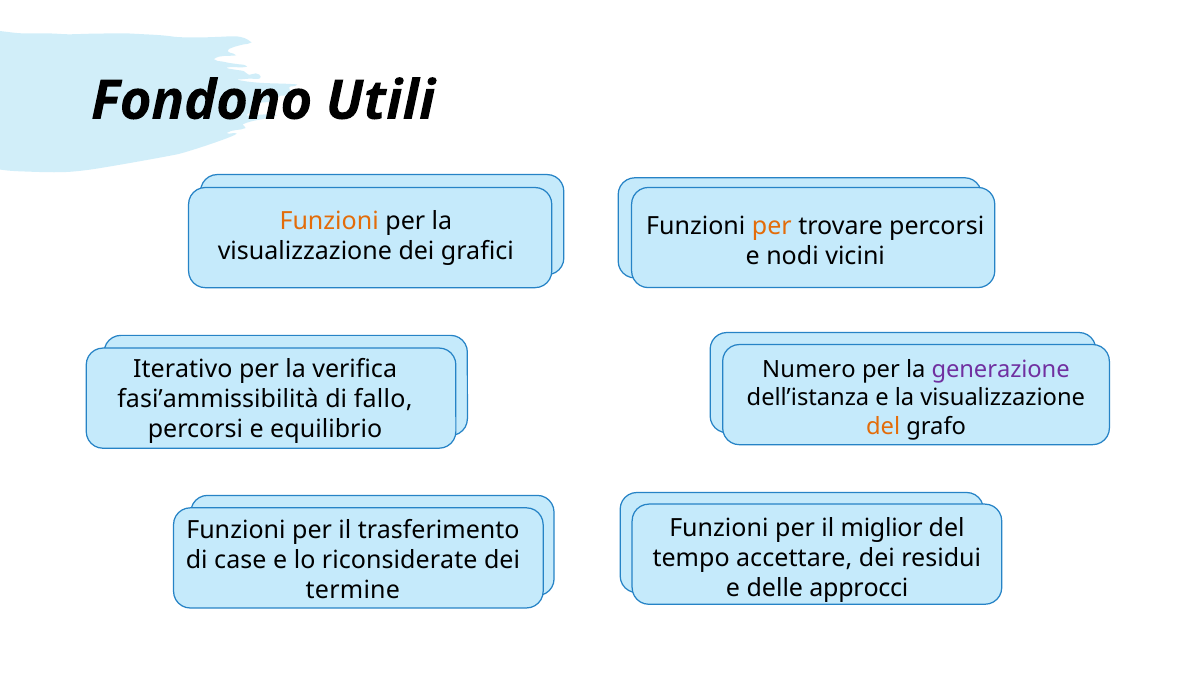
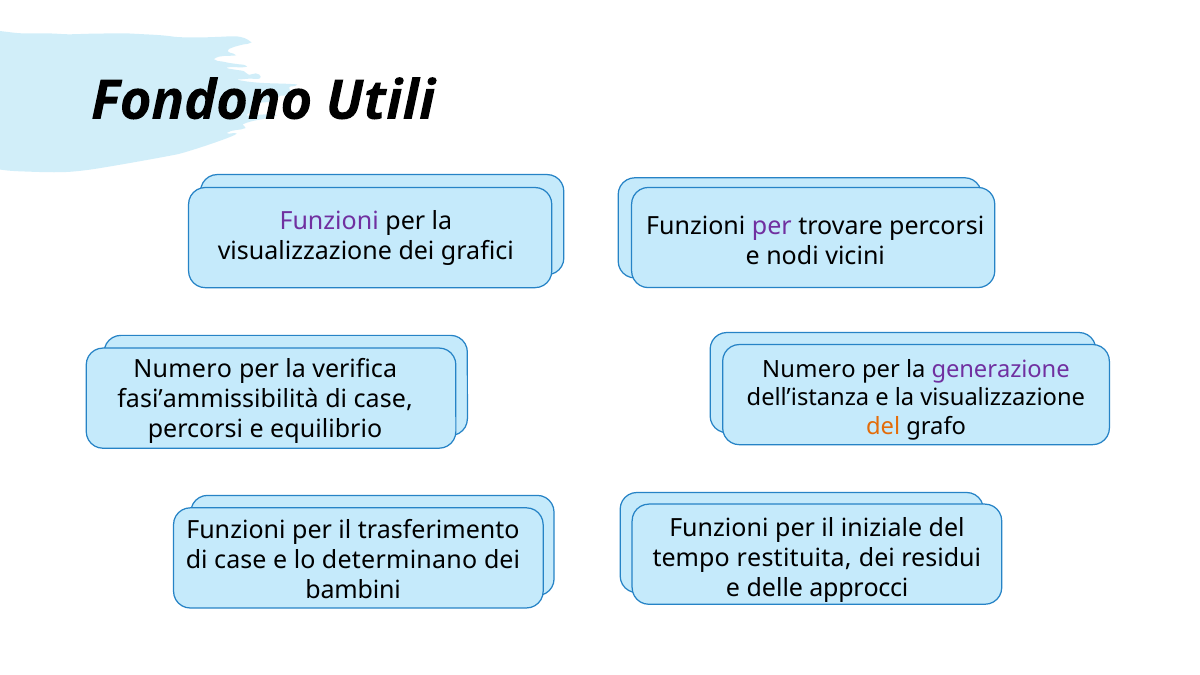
Funzioni colour: orange -> purple (329, 221)
per colour: orange -> purple (772, 226)
Iterativo: Iterativo -> Numero (183, 369)
fallo: fallo -> case (383, 399)
miglior: miglior -> iniziale (882, 529)
accettare: accettare -> restituita (794, 559)
riconsiderate: riconsiderate -> determinano (400, 560)
termine: termine -> bambini (353, 590)
